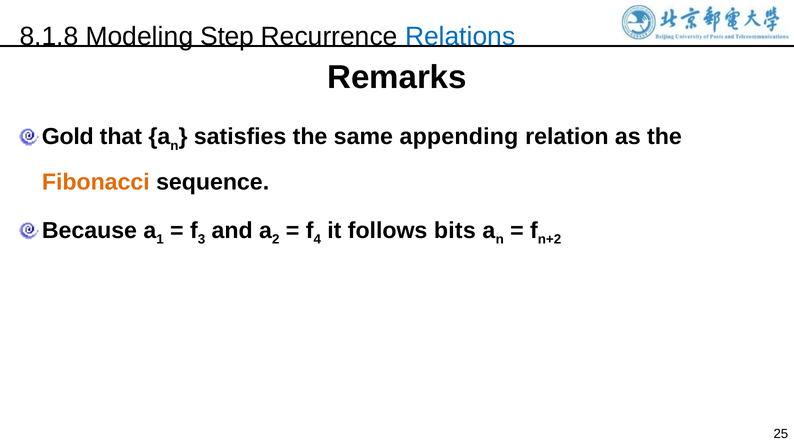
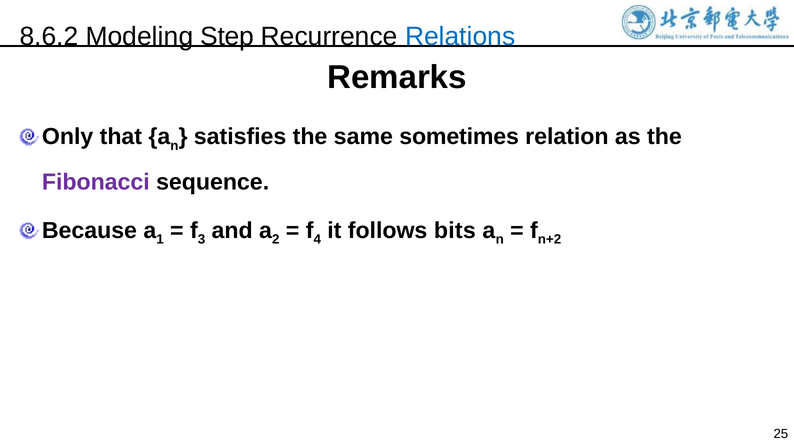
8.1.8: 8.1.8 -> 8.6.2 (49, 37)
Gold: Gold -> Only (68, 137)
appending: appending -> sometimes (459, 137)
Fibonacci colour: orange -> purple (96, 182)
